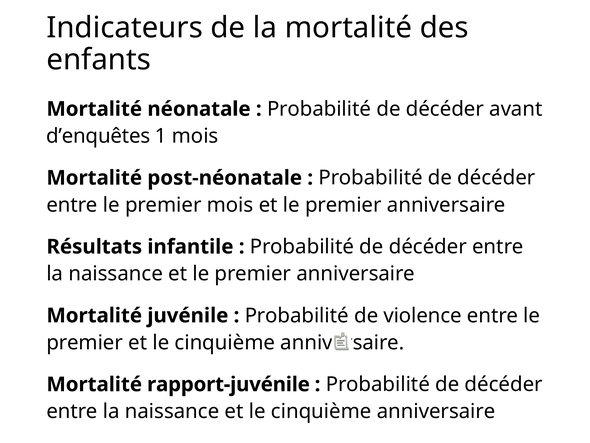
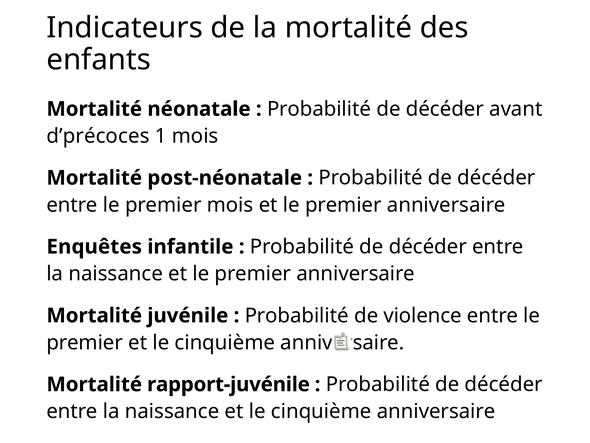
d’enquêtes: d’enquêtes -> d’précoces (98, 136)
Résultats: Résultats -> Enquêtes (94, 246)
